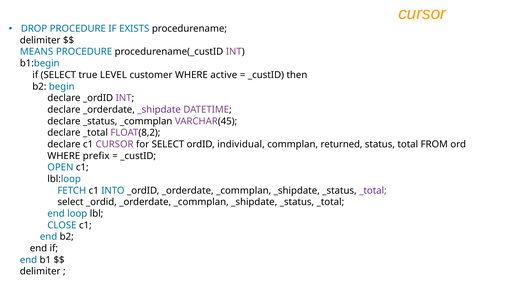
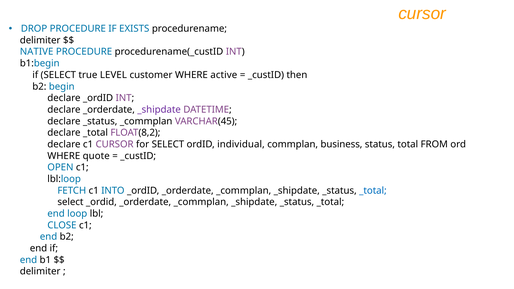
MEANS: MEANS -> NATIVE (37, 52)
returned: returned -> business (341, 144)
prefix: prefix -> quote (96, 156)
_total colour: purple -> blue (373, 191)
